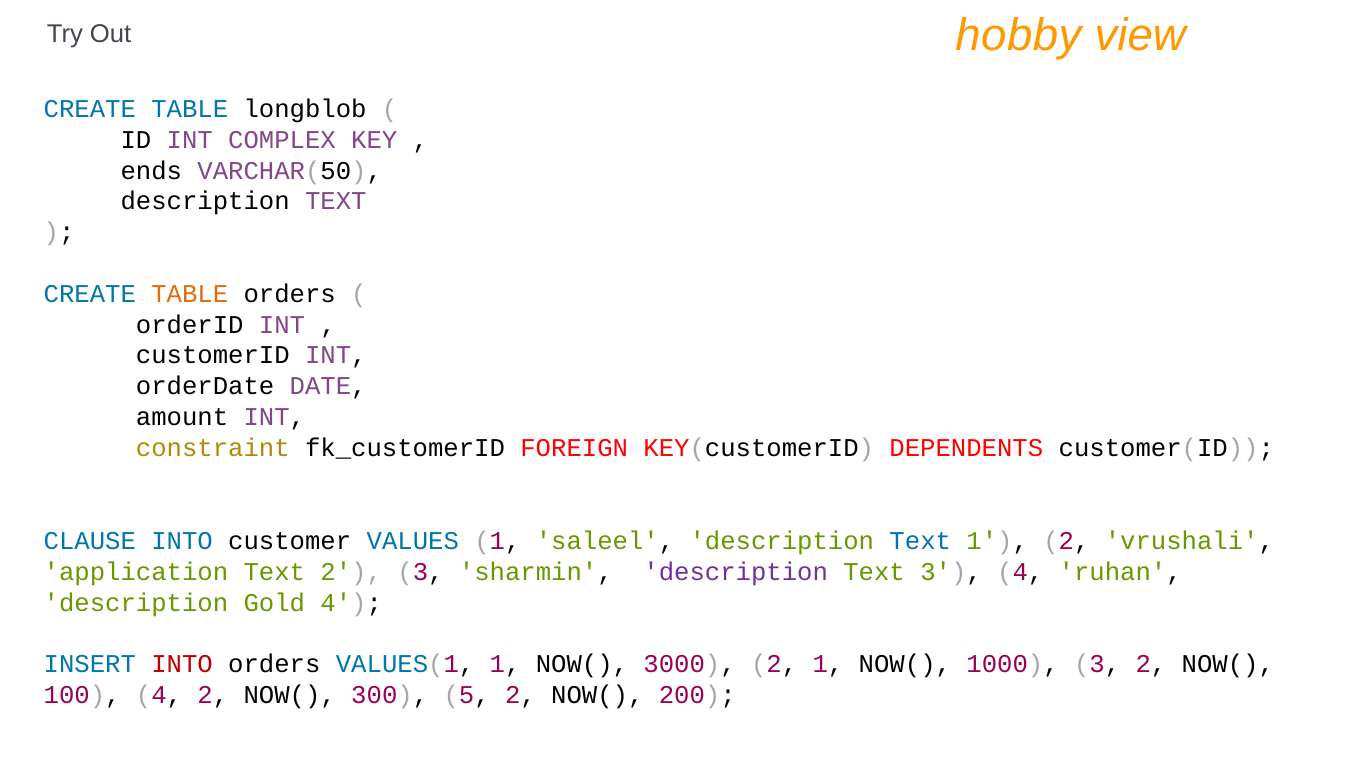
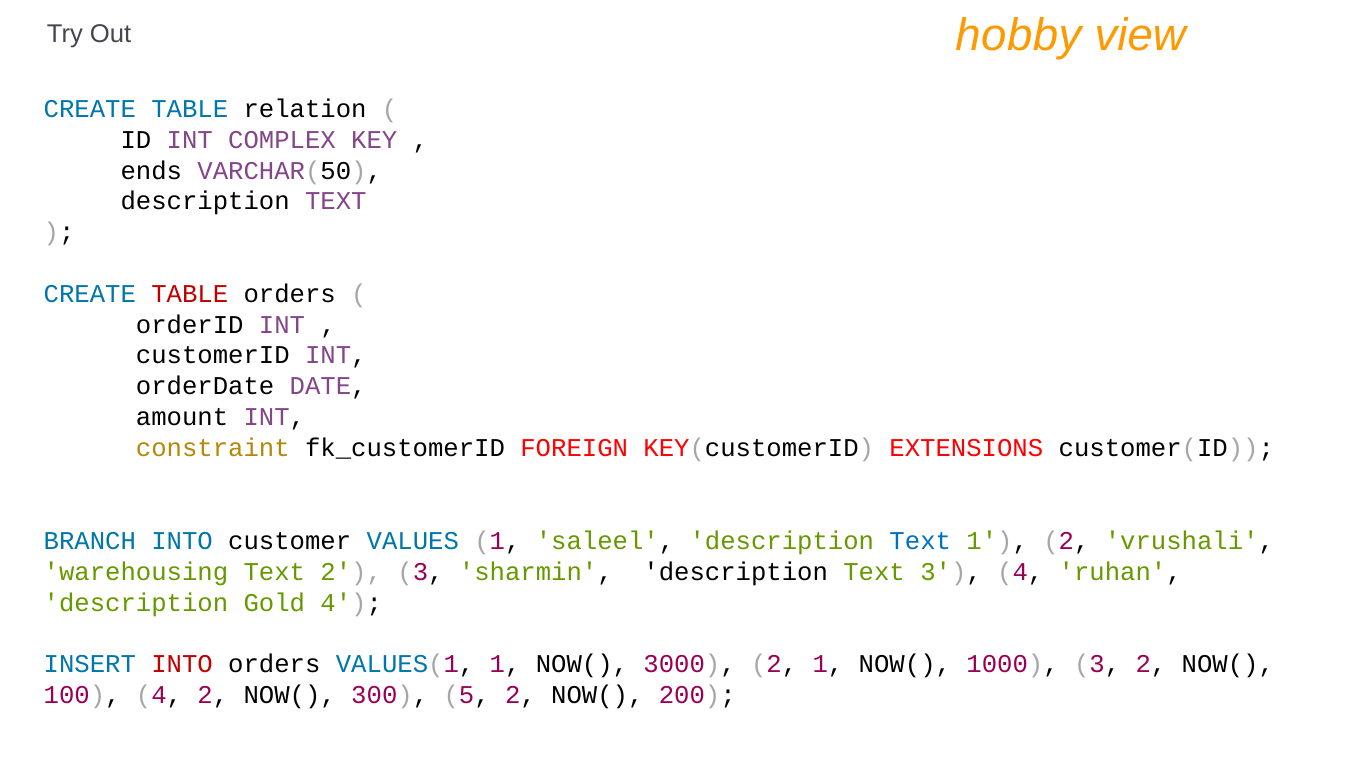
longblob: longblob -> relation (305, 109)
TABLE colour: orange -> red (190, 294)
DEPENDENTS: DEPENDENTS -> EXTENSIONS (966, 448)
CLAUSE: CLAUSE -> BRANCH (90, 541)
application: application -> warehousing (136, 572)
description colour: purple -> black (736, 572)
